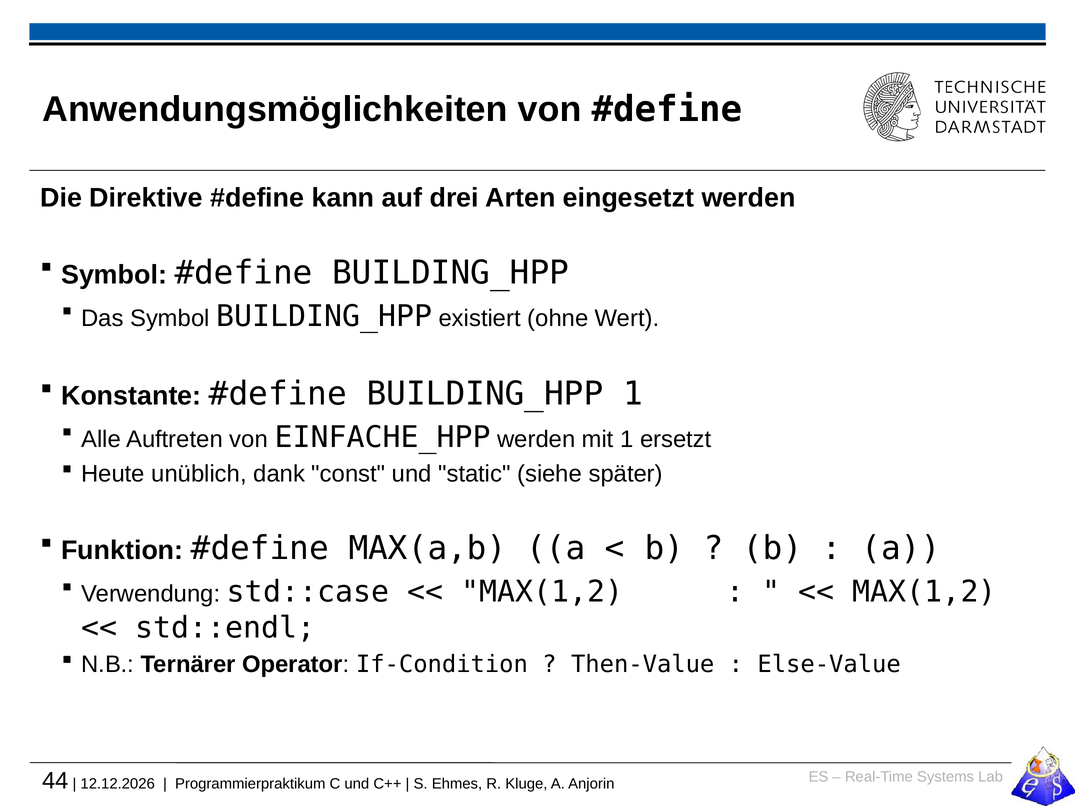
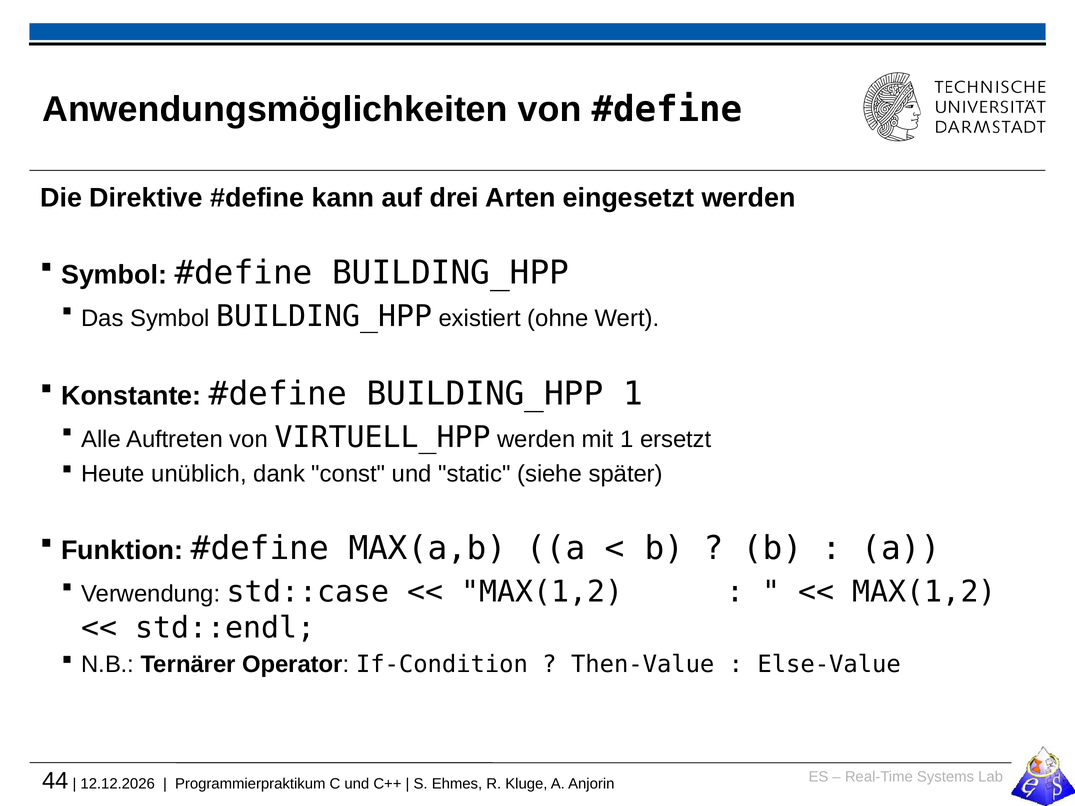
EINFACHE_HPP: EINFACHE_HPP -> VIRTUELL_HPP (383, 438)
